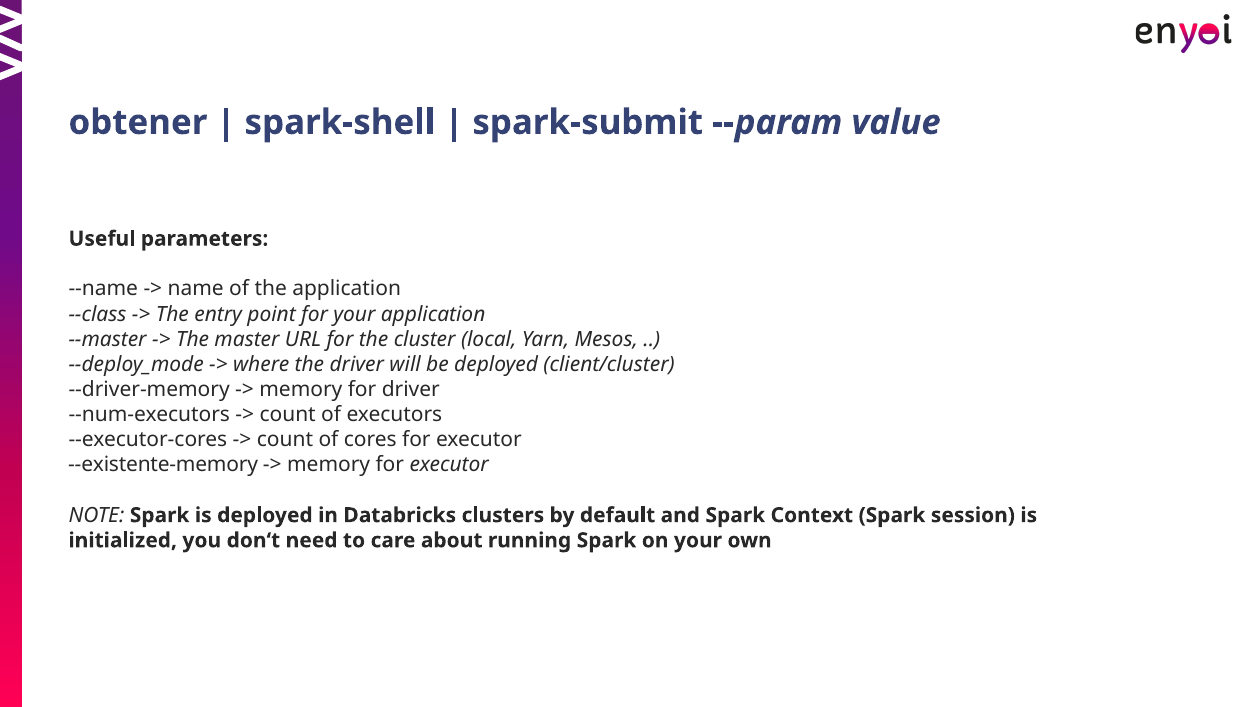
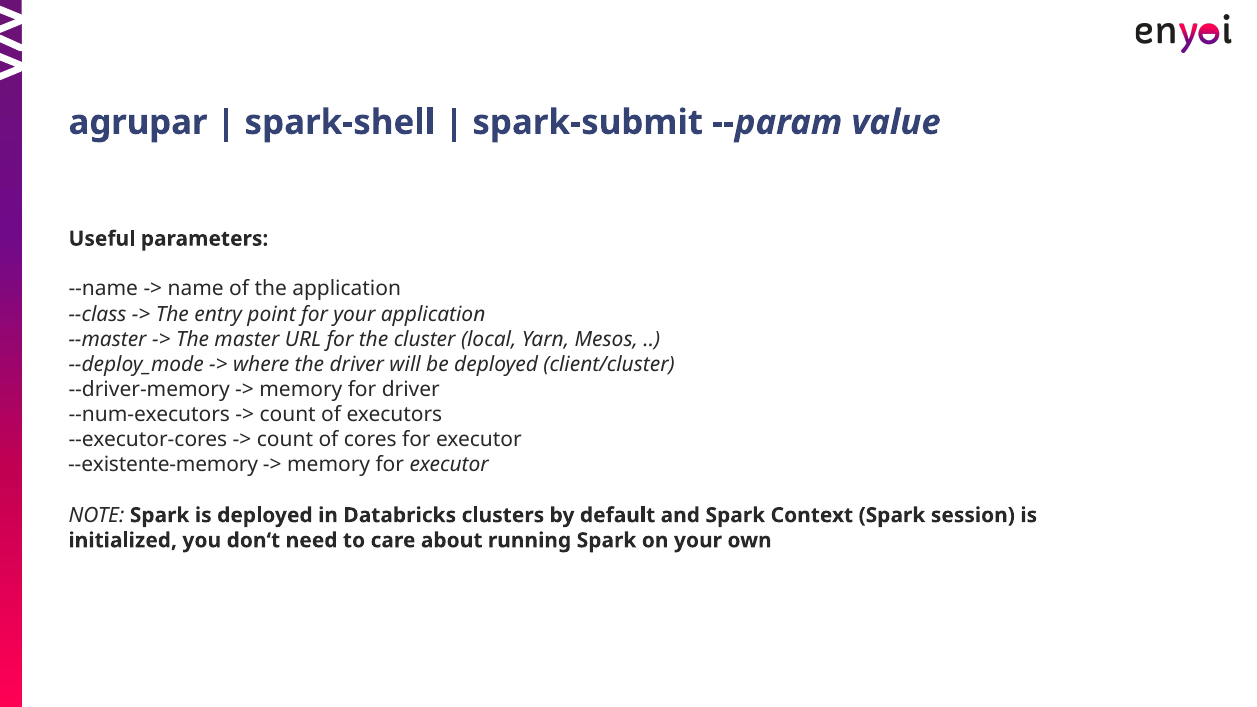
obtener: obtener -> agrupar (138, 122)
